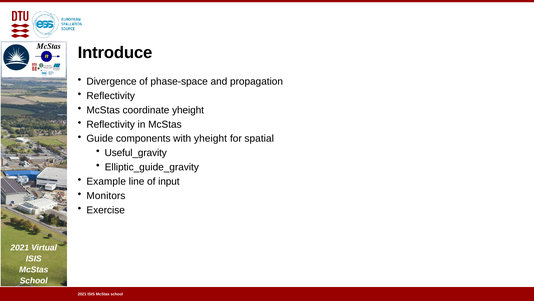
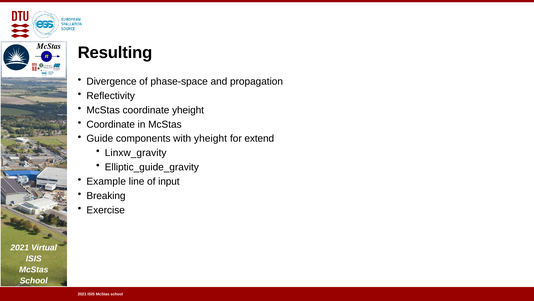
Introduce: Introduce -> Resulting (115, 52)
Reflectivity: Reflectivity -> Coordinate (111, 124)
spatial: spatial -> extend (259, 139)
Useful_gravity: Useful_gravity -> Linxw_gravity (136, 153)
Monitors: Monitors -> Breaking (106, 196)
